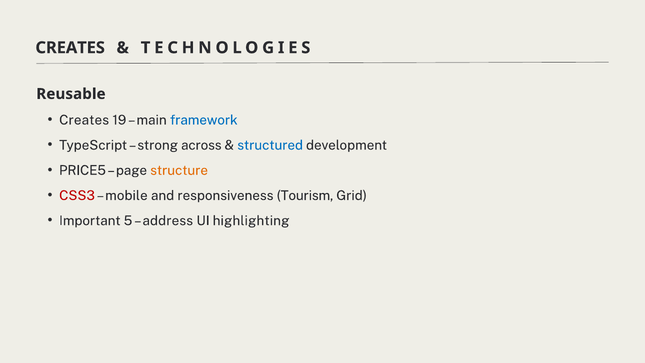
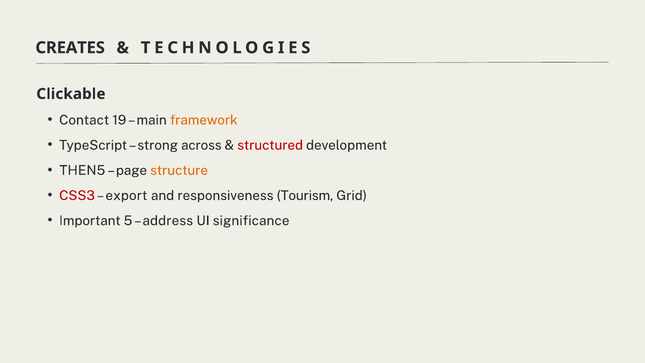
Reusable: Reusable -> Clickable (71, 94)
Creates: Creates -> Contact (84, 120)
framework colour: blue -> orange (204, 120)
structured colour: blue -> red (270, 145)
PRICE5: PRICE5 -> THEN5 (82, 170)
mobile: mobile -> export (126, 195)
highlighting: highlighting -> significance (251, 221)
